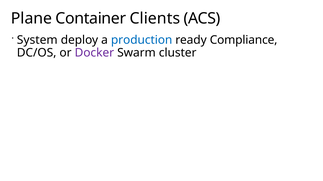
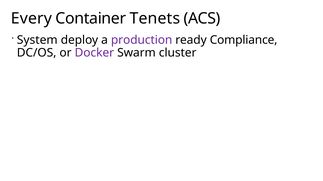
Plane: Plane -> Every (31, 18)
Clients: Clients -> Tenets (155, 18)
production colour: blue -> purple (142, 40)
